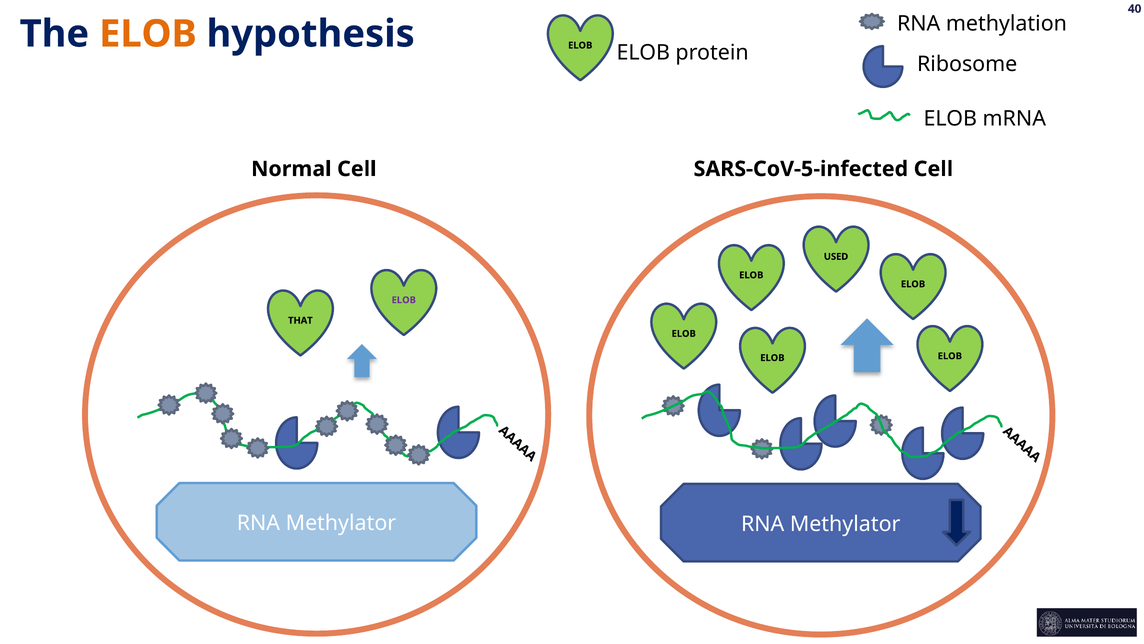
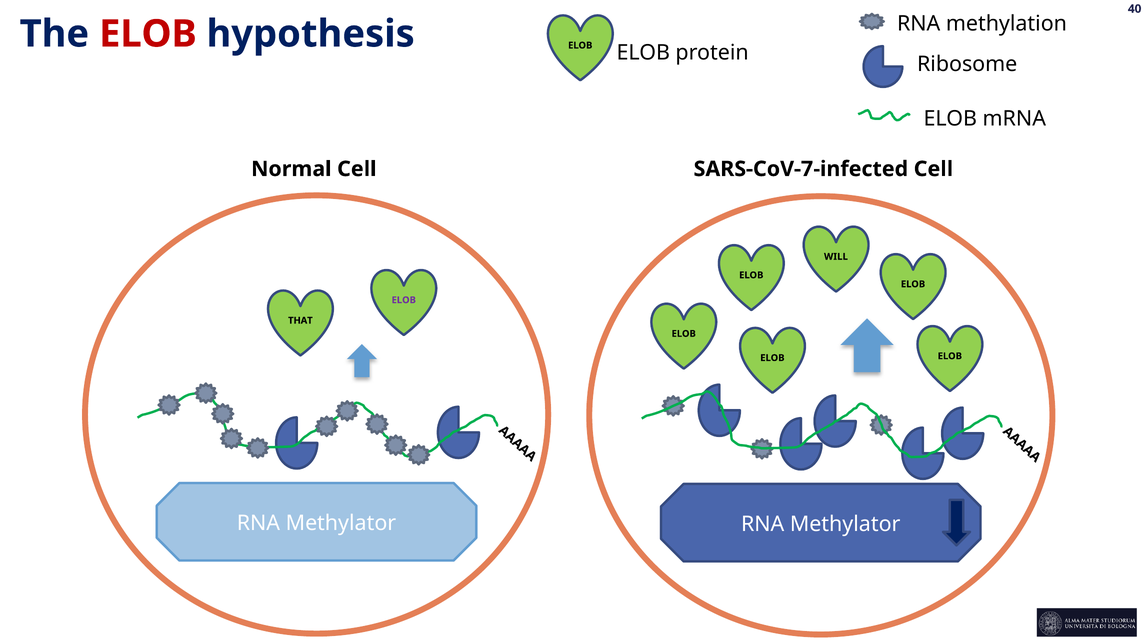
ELOB colour: orange -> red (148, 34)
SARS-CoV-5-infected: SARS-CoV-5-infected -> SARS-CoV-7-infected (801, 169)
USED: USED -> WILL (836, 256)
